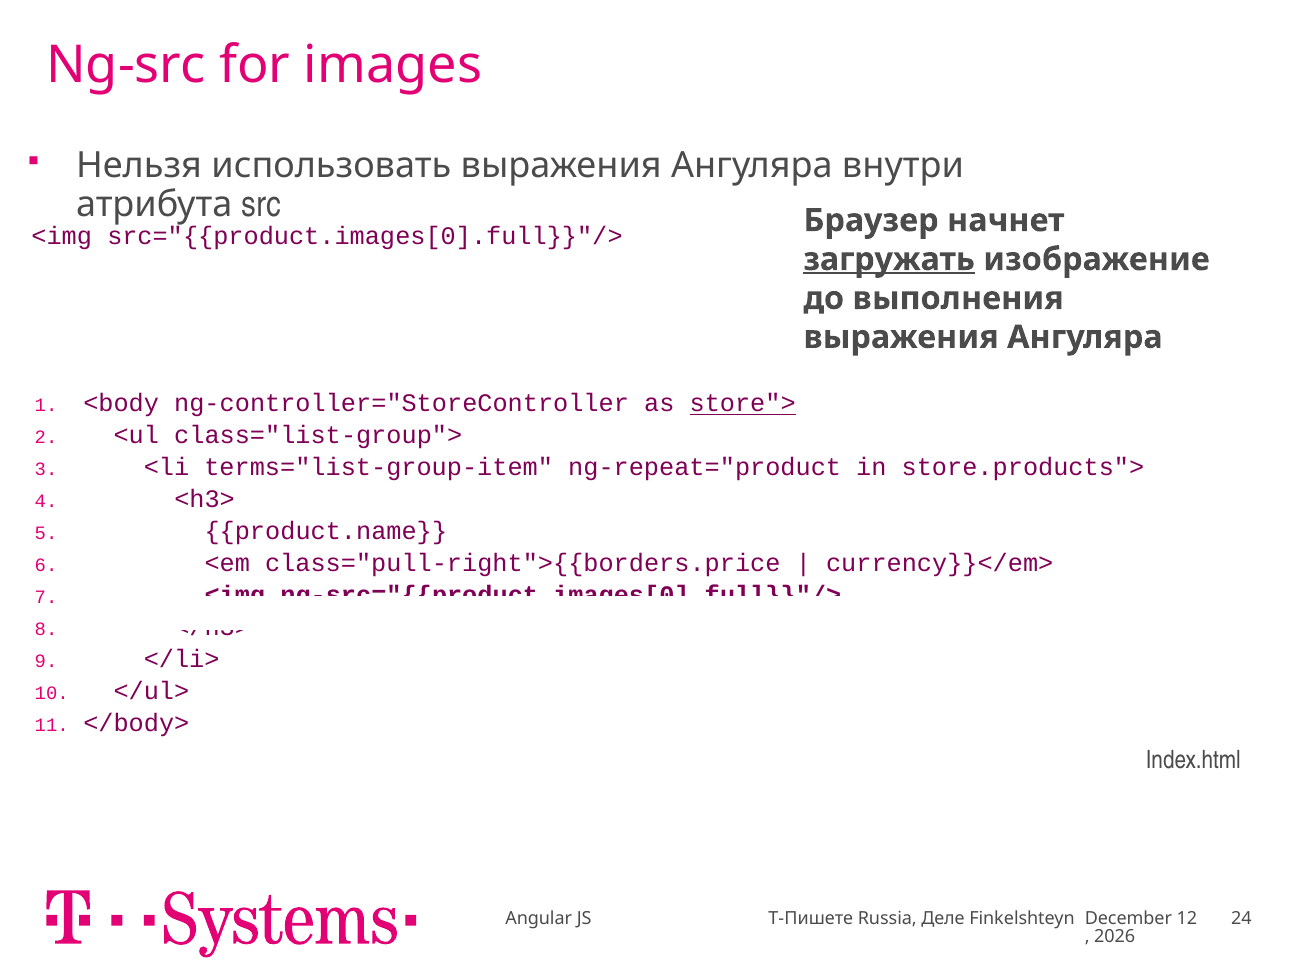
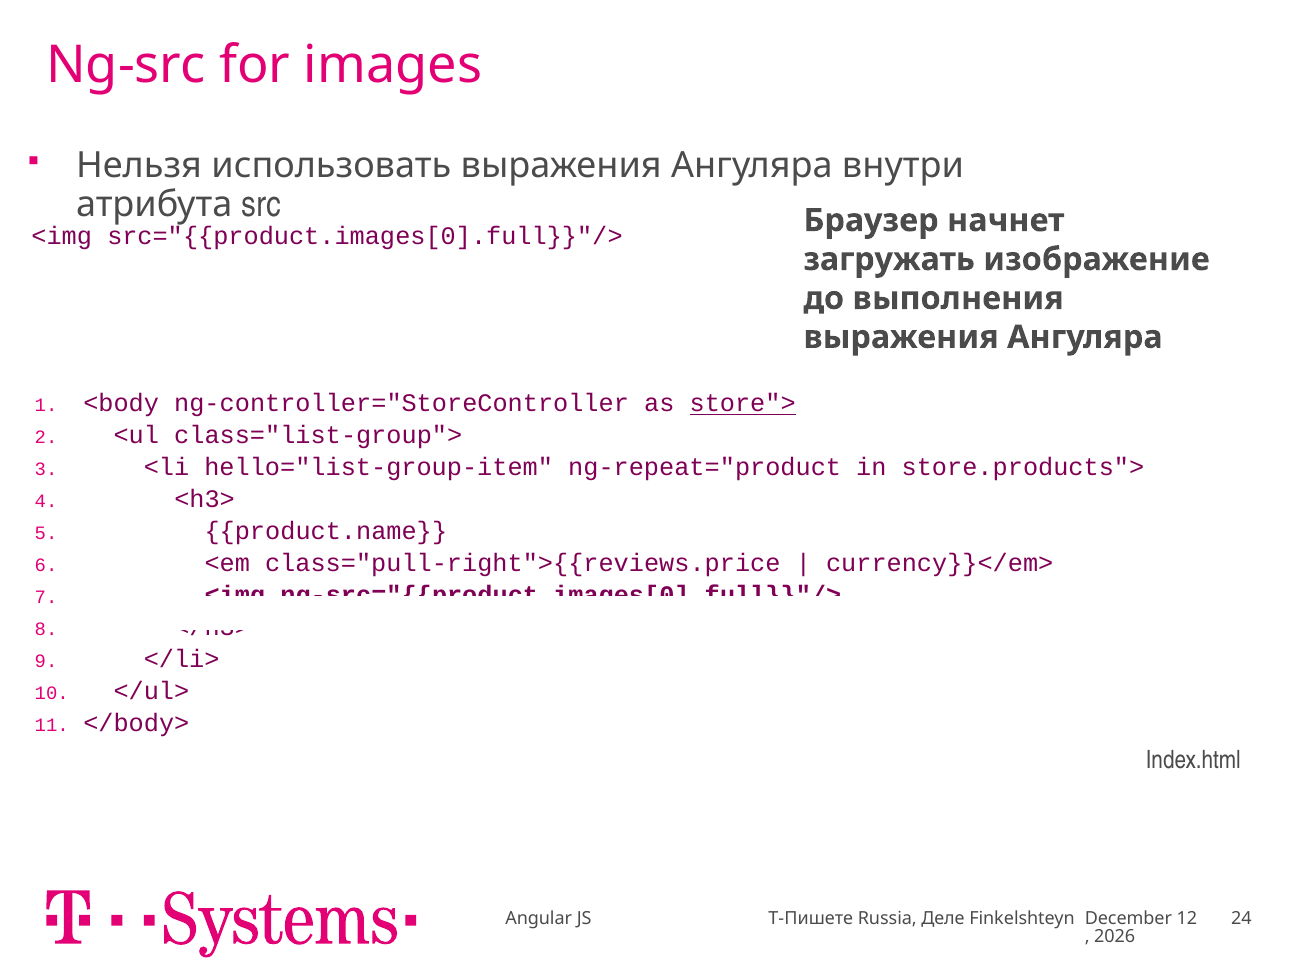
загружать underline: present -> none (889, 259)
terms="list-group-item: terms="list-group-item -> hello="list-group-item (379, 467)
class="pull-right">{{borders.price: class="pull-right">{{borders.price -> class="pull-right">{{reviews.price (523, 563)
